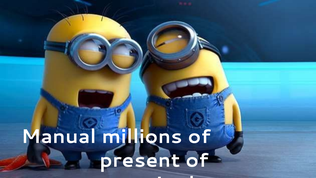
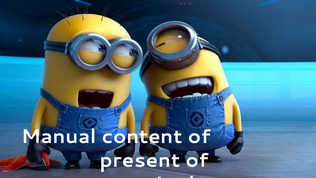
millions: millions -> content (142, 136)
